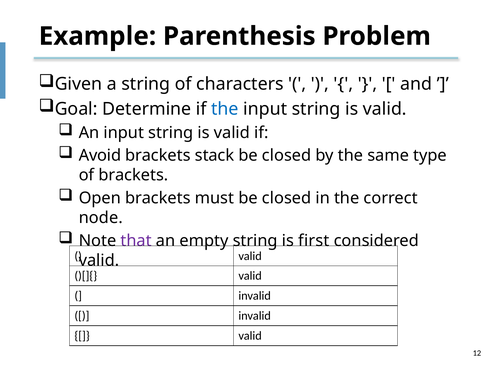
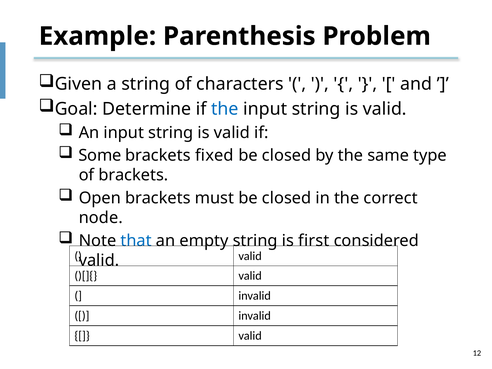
Avoid: Avoid -> Some (100, 156)
stack: stack -> fixed (214, 156)
that colour: purple -> blue (136, 241)
